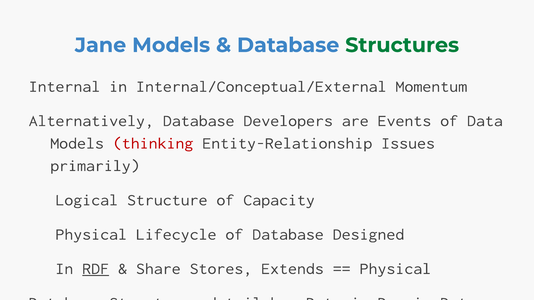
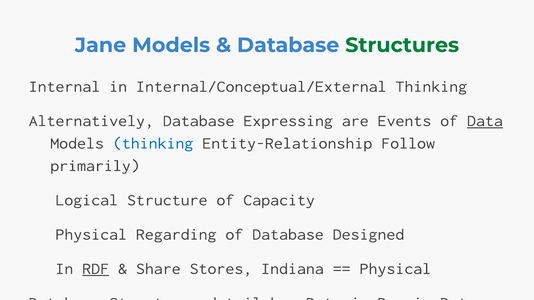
Internal/Conceptual/External Momentum: Momentum -> Thinking (431, 86)
Developers: Developers -> Expressing (288, 121)
Data underline: none -> present (485, 121)
thinking colour: red -> blue (153, 143)
Issues: Issues -> Follow (408, 143)
Lifecycle: Lifecycle -> Regarding (176, 235)
Extends: Extends -> Indiana (292, 269)
